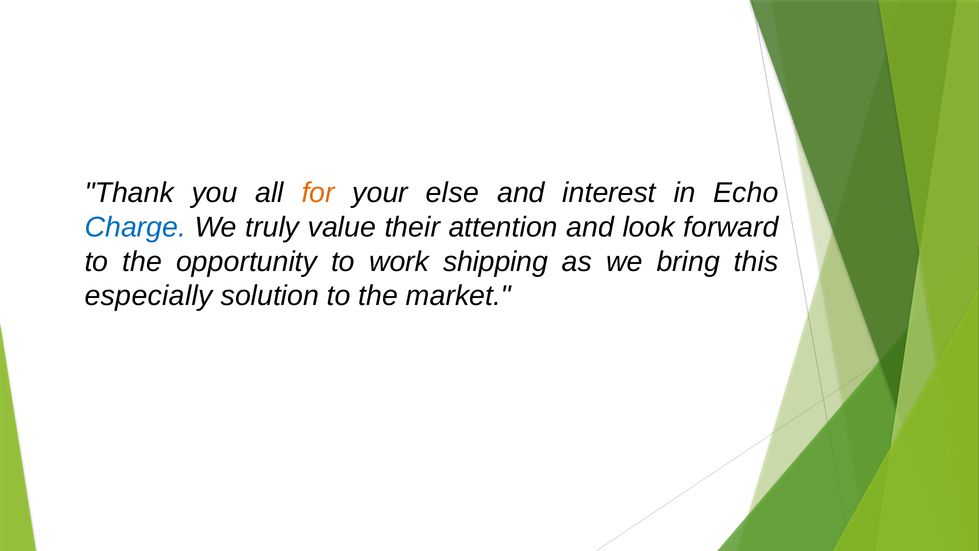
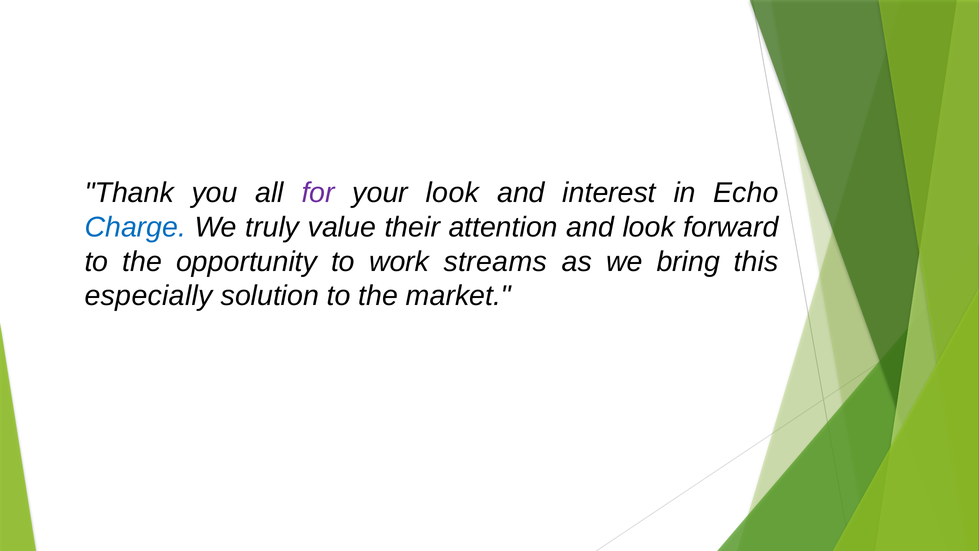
for colour: orange -> purple (318, 193)
your else: else -> look (452, 193)
shipping: shipping -> streams (495, 262)
